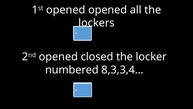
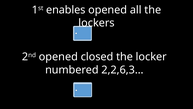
opened: opened -> enables (66, 10)
8,3,3,4…: 8,3,3,4… -> 2,2,6,3… (122, 70)
